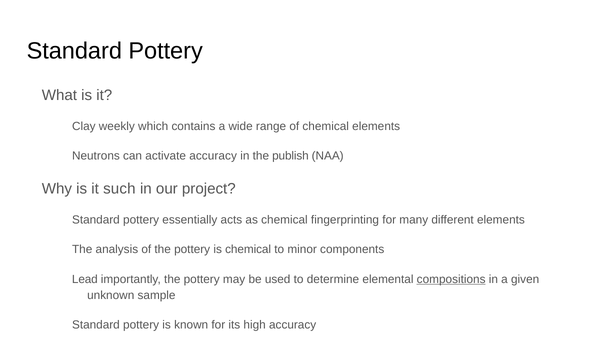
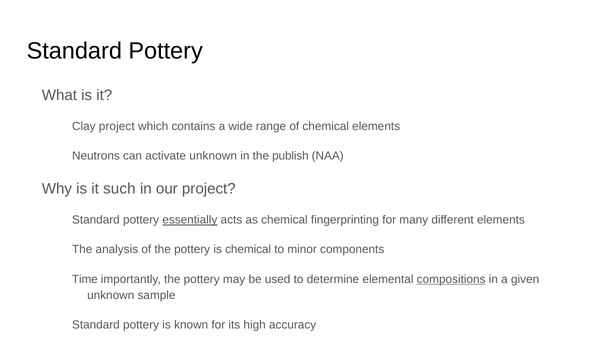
Clay weekly: weekly -> project (117, 127)
activate accuracy: accuracy -> unknown (213, 156)
essentially underline: none -> present (190, 220)
Lead: Lead -> Time (85, 279)
